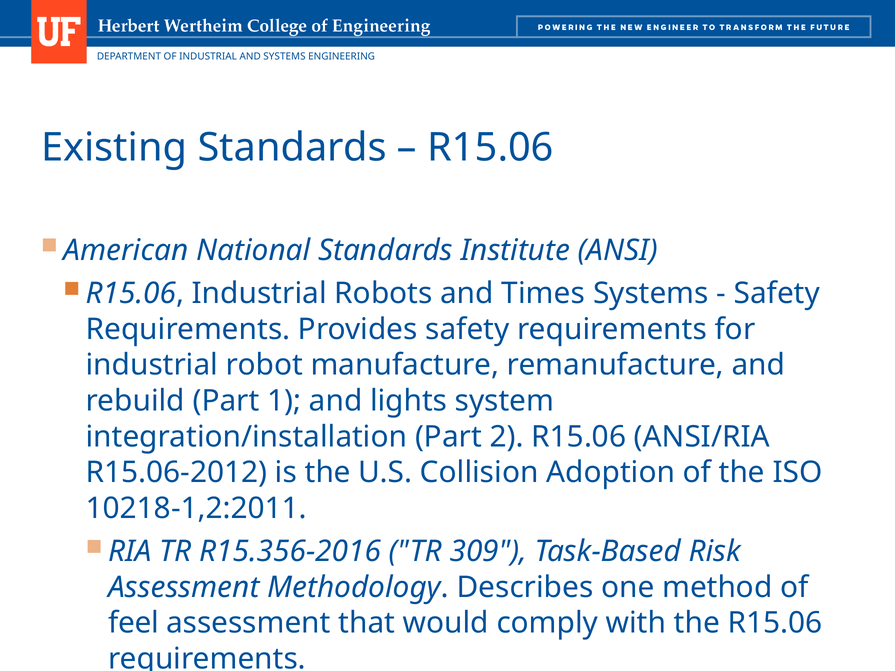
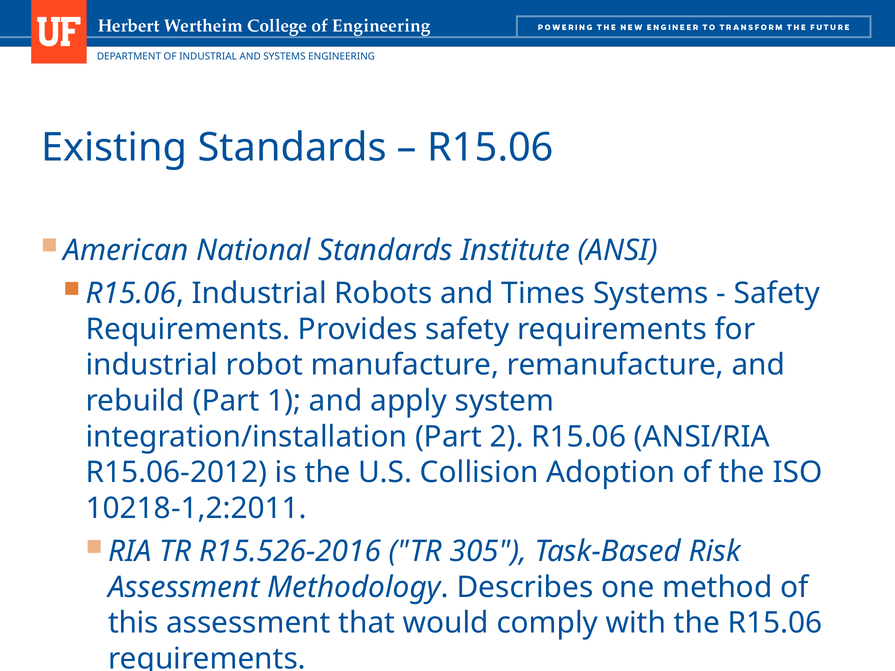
lights: lights -> apply (409, 401)
R15.356-2016: R15.356-2016 -> R15.526-2016 (290, 552)
309: 309 -> 305 (488, 552)
feel: feel -> this (133, 623)
